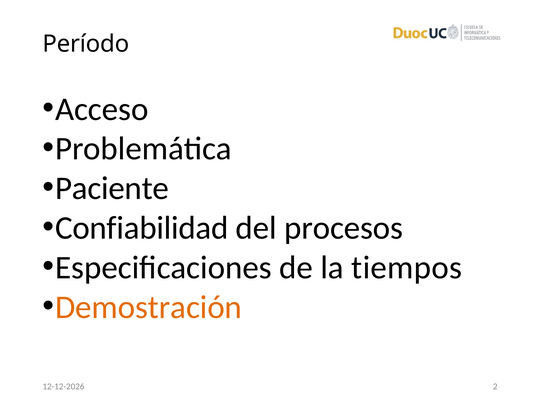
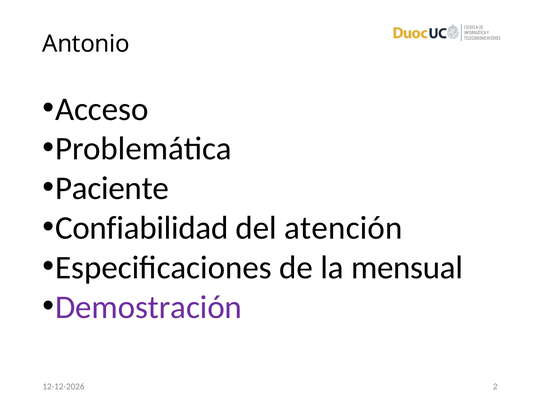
Período: Período -> Antonio (86, 44)
procesos: procesos -> atención (343, 228)
tiempos: tiempos -> mensual (407, 268)
Demostración colour: orange -> purple (149, 307)
